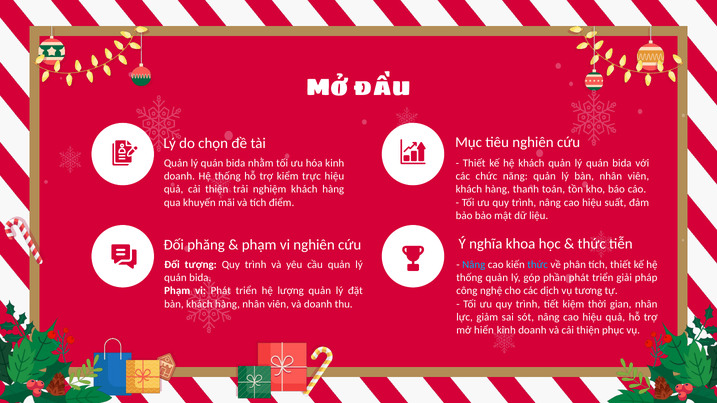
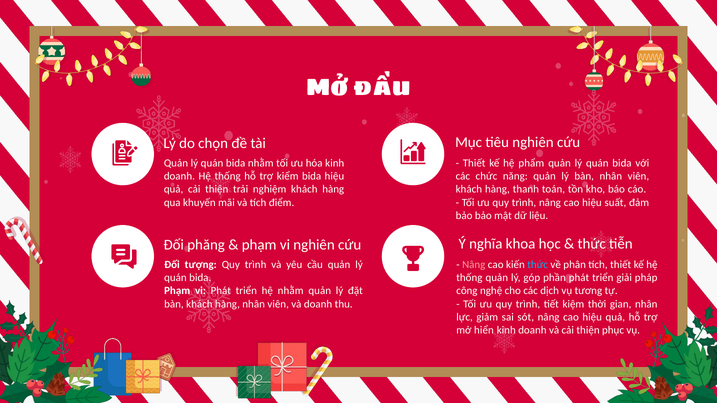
hệ khách: khách -> phẩm (531, 163)
kiểm trực: trực -> bida (312, 176)
Nâng colour: light blue -> pink (474, 265)
hệ lượng: lượng -> nhằm (291, 291)
